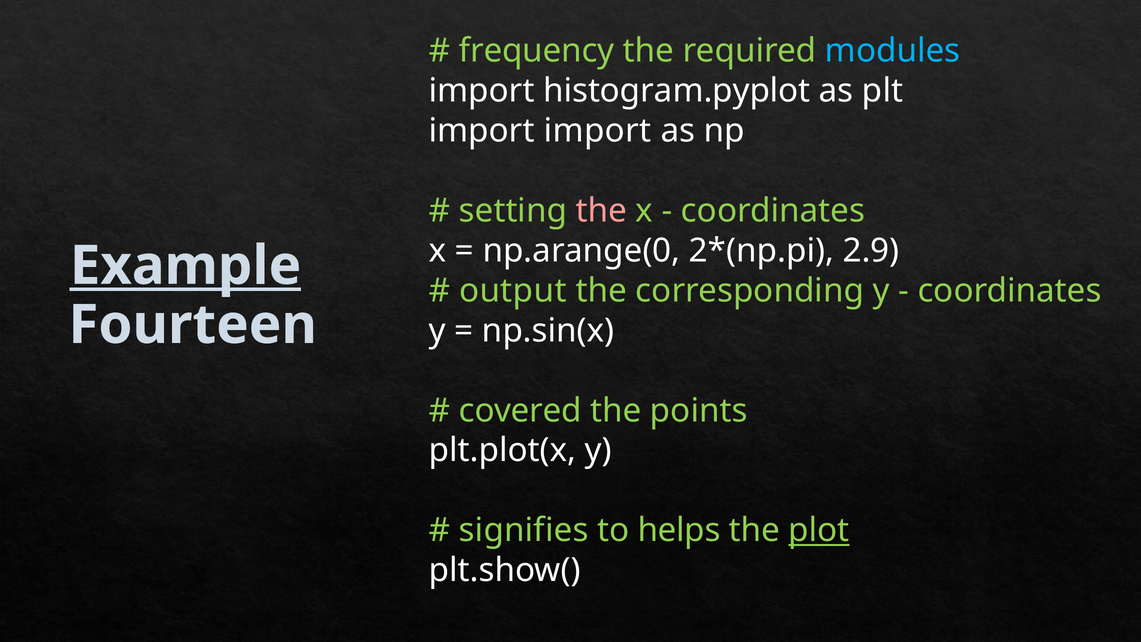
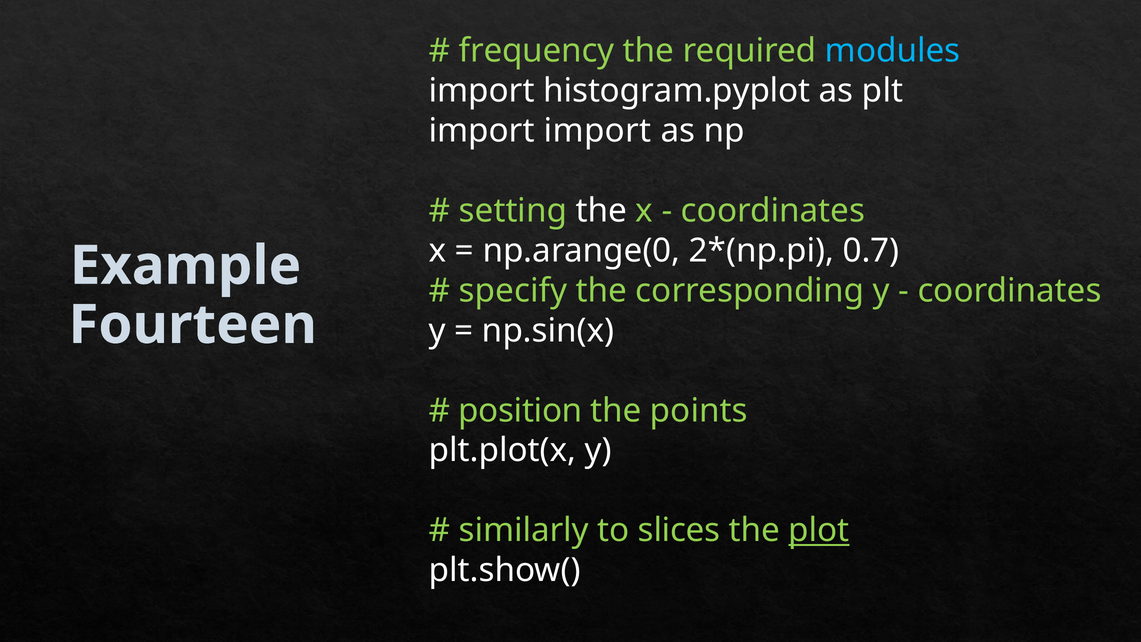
the colour: pink -> white (601, 211)
2.9: 2.9 -> 0.7 (871, 251)
Example underline: present -> none (185, 266)
output: output -> specify (513, 291)
covered: covered -> position (520, 410)
signifies: signifies -> similarly (524, 530)
helps: helps -> slices (679, 530)
